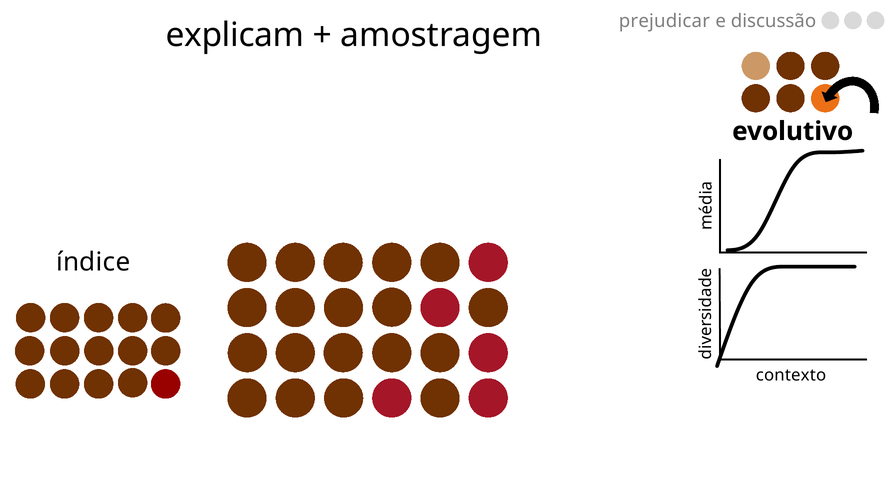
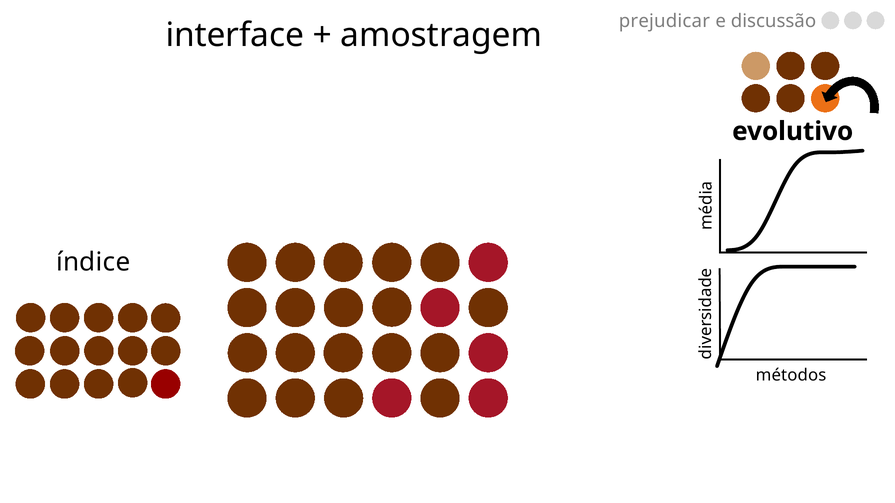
explicam: explicam -> interface (235, 35)
contexto: contexto -> métodos (791, 376)
